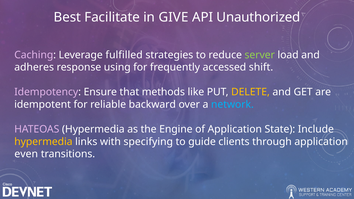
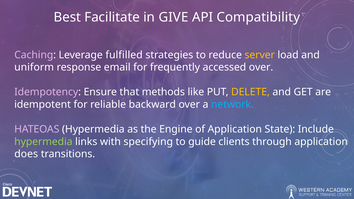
Unauthorized: Unauthorized -> Compatibility (258, 17)
server colour: light green -> yellow (260, 55)
adheres: adheres -> uniform (34, 67)
using: using -> email (117, 67)
accessed shift: shift -> over (261, 67)
hypermedia colour: yellow -> light green (43, 142)
even: even -> does (26, 154)
